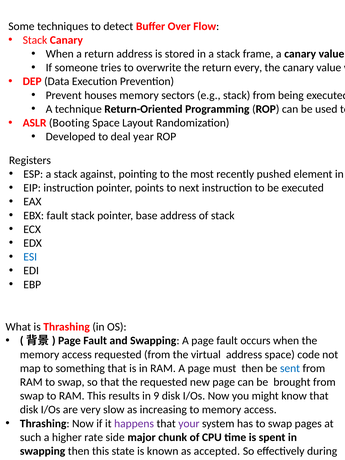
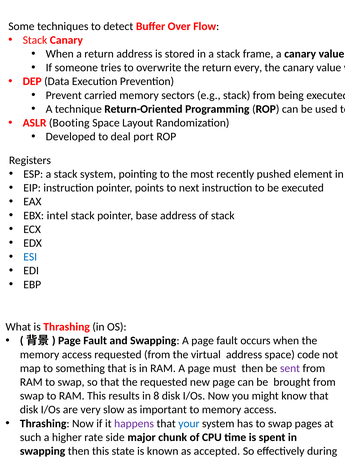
houses: houses -> carried (101, 95)
year: year -> port (143, 137)
stack against: against -> system (98, 174)
EBX fault: fault -> intel (57, 215)
sent colour: blue -> purple (290, 368)
9: 9 -> 8 (156, 396)
increasing: increasing -> important (163, 410)
your colour: purple -> blue (189, 423)
